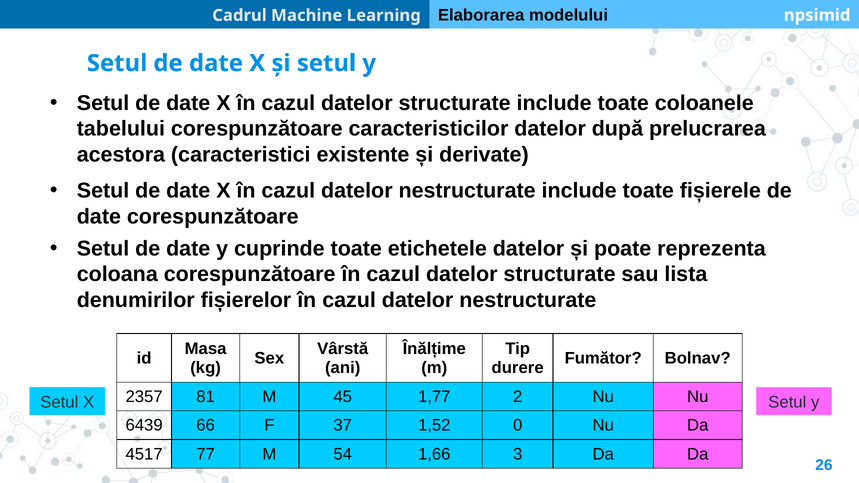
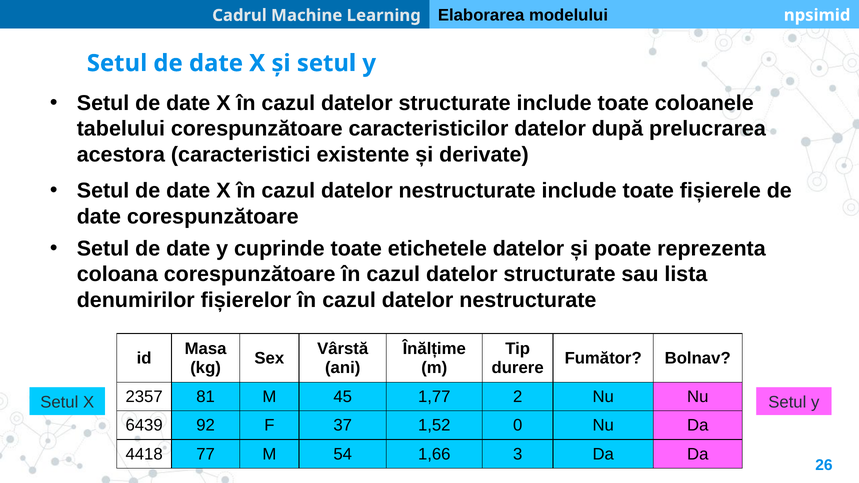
66: 66 -> 92 (206, 426)
4517: 4517 -> 4418 (144, 454)
